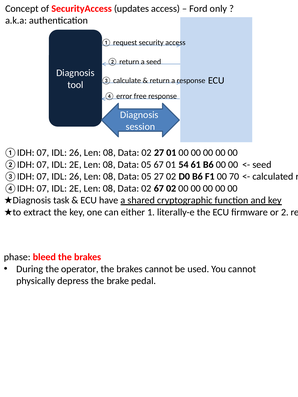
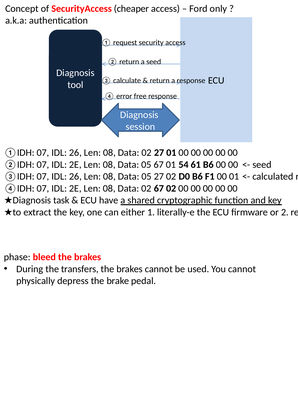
updates: updates -> cheaper (131, 9)
00 70: 70 -> 01 (234, 177)
operator: operator -> transfers (80, 269)
